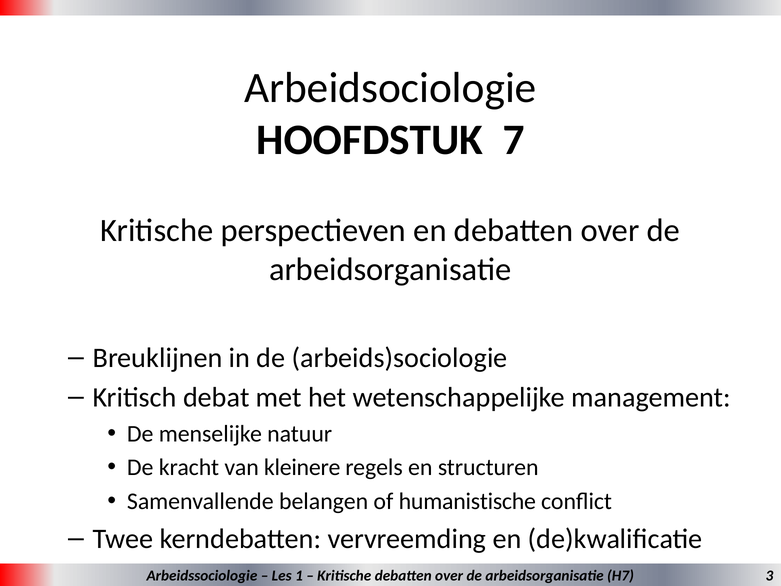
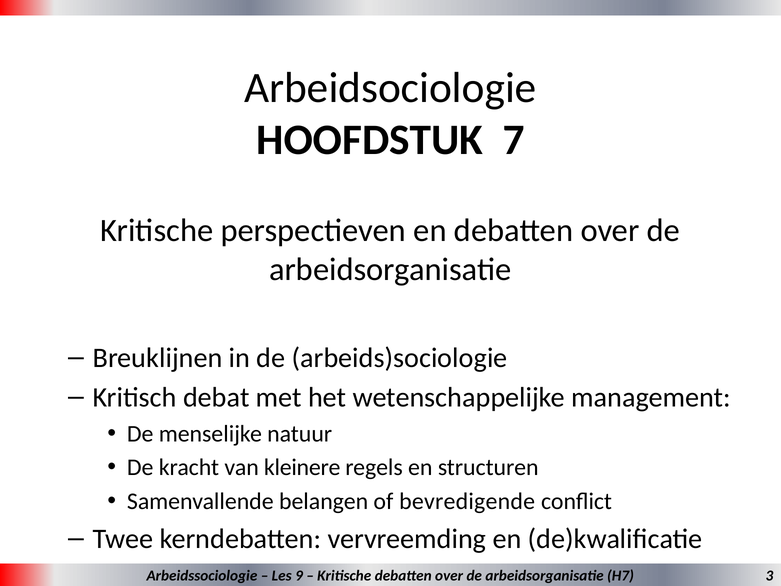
humanistische: humanistische -> bevredigende (467, 501)
1: 1 -> 9 (299, 576)
